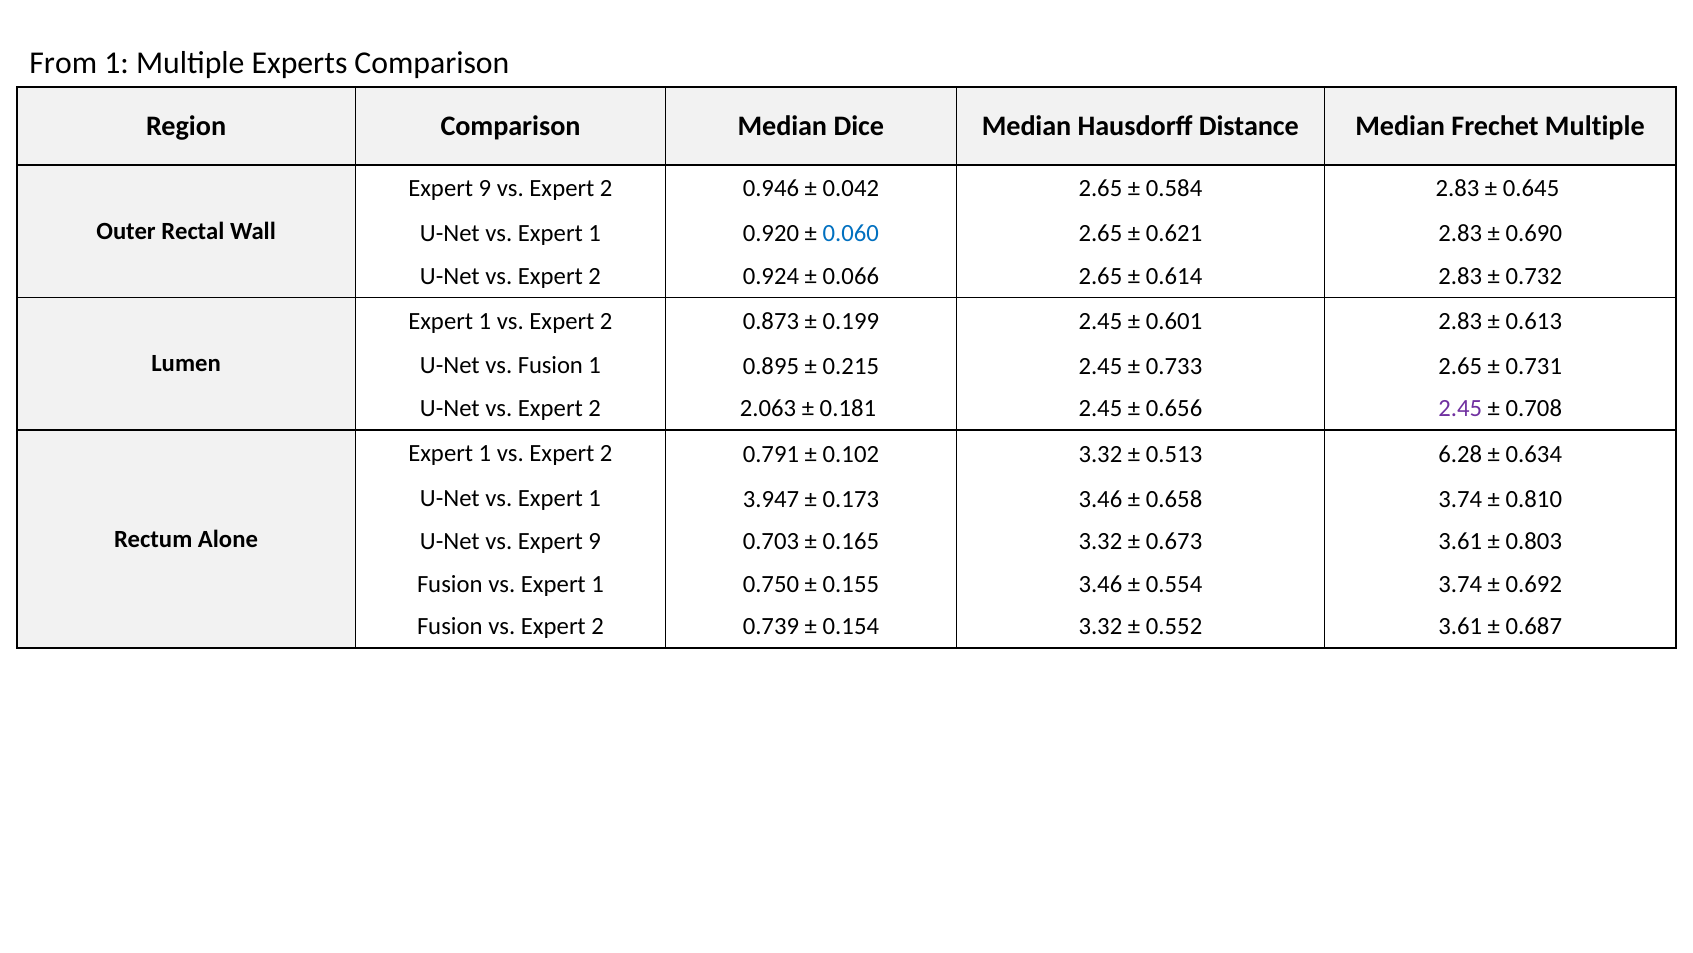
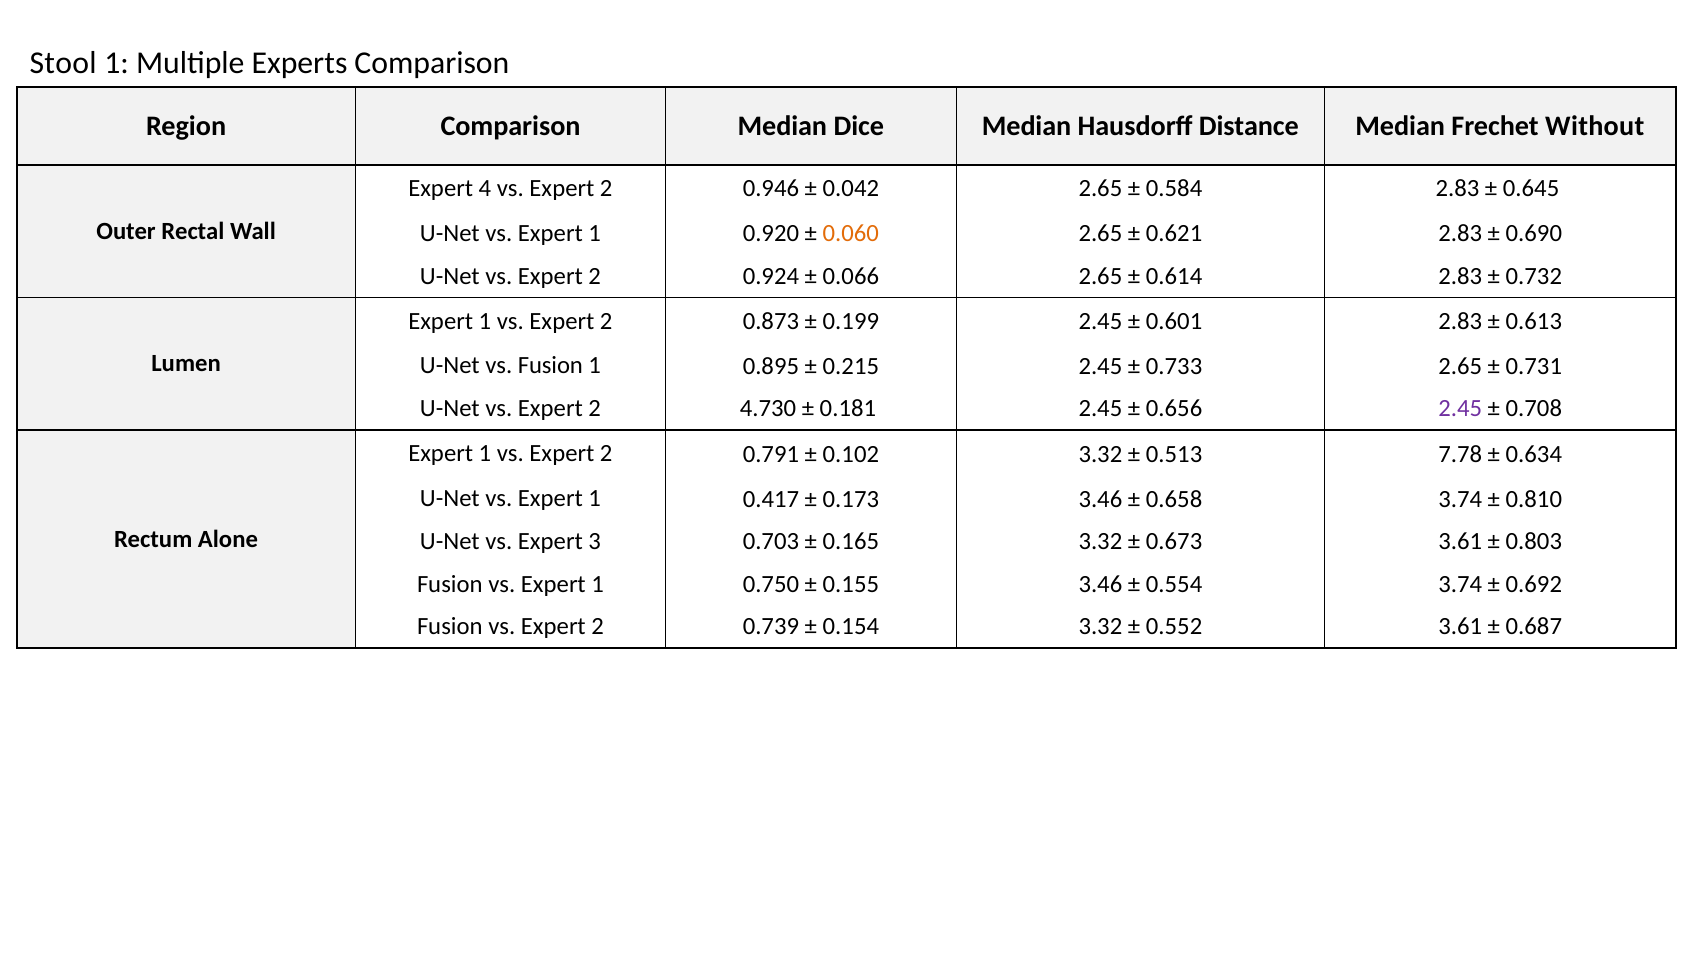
From: From -> Stool (63, 63)
Frechet Multiple: Multiple -> Without (1595, 126)
9: 9 -> 4 (485, 188)
0.060 colour: blue -> orange (851, 233)
2.063: 2.063 -> 4.730 (768, 408)
6.28: 6.28 -> 7.78 (1460, 454)
3.947: 3.947 -> 0.417 (771, 499)
vs Expert 9: 9 -> 3 (595, 541)
